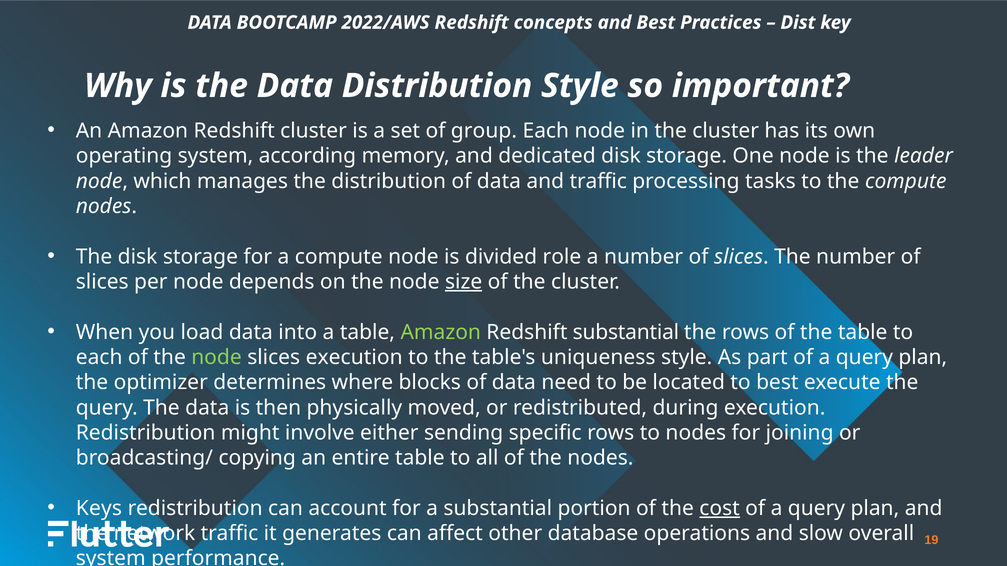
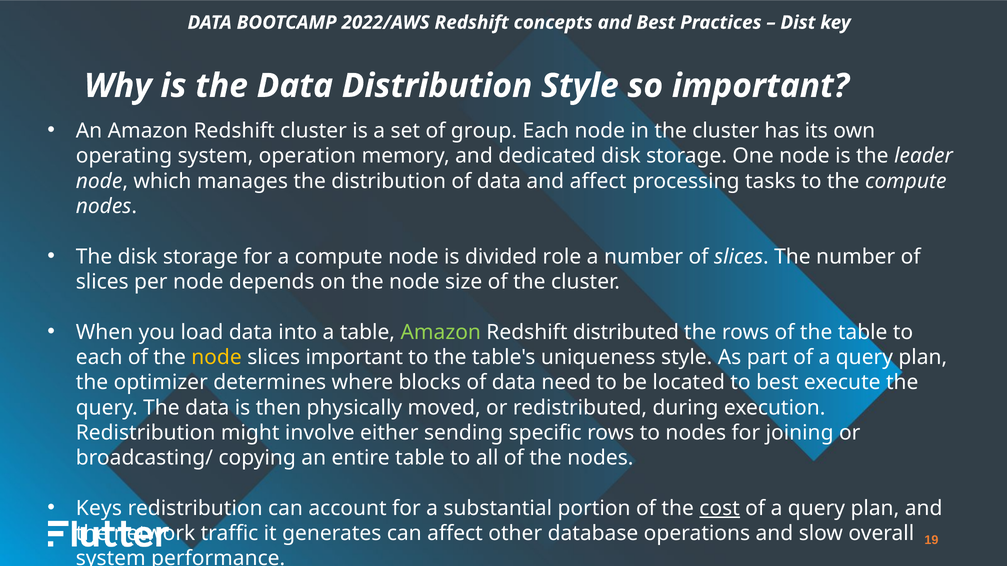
according: according -> operation (307, 156)
and traffic: traffic -> affect (598, 181)
size underline: present -> none (464, 282)
Redshift substantial: substantial -> distributed (626, 332)
node colour: light green -> yellow (216, 358)
slices execution: execution -> important (354, 358)
